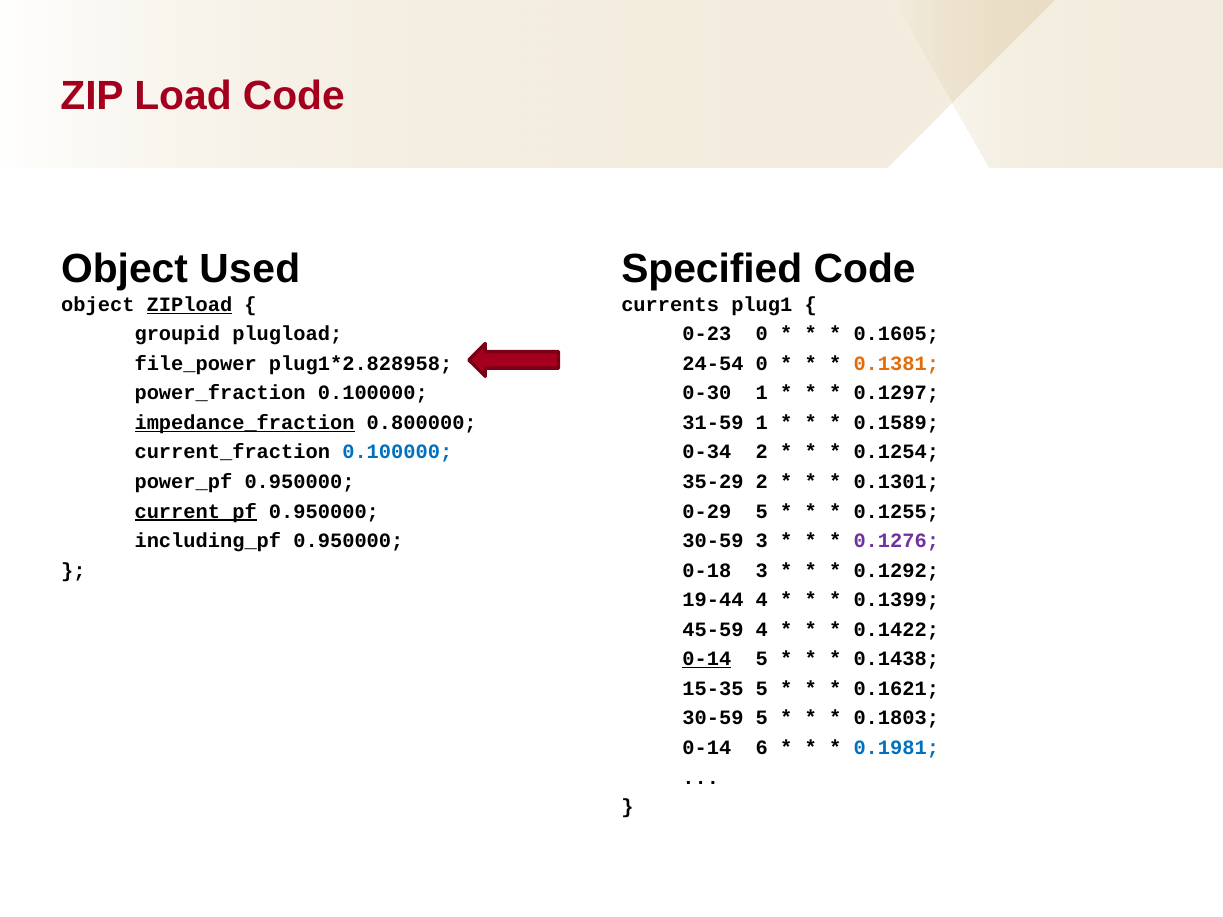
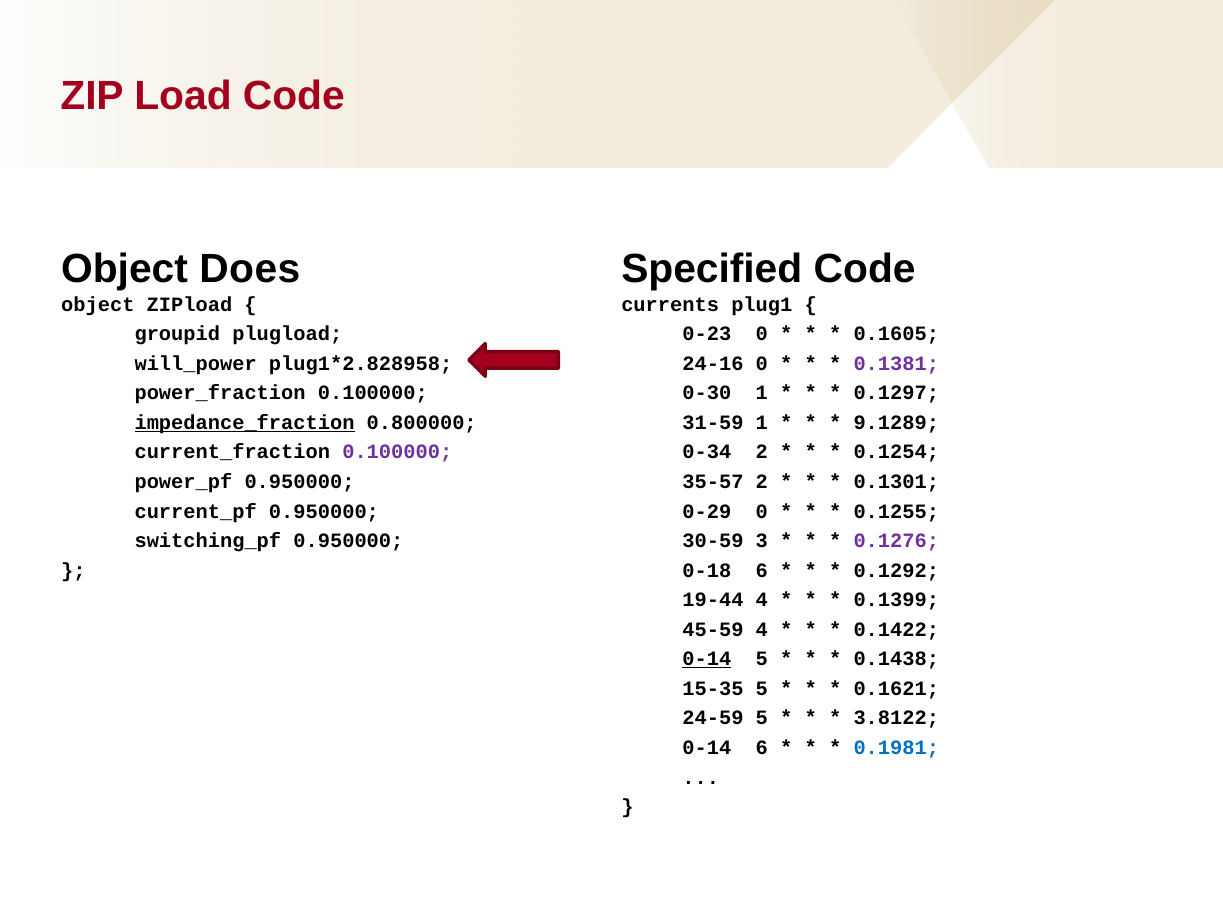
Used: Used -> Does (250, 269)
ZIPload underline: present -> none (189, 305)
file_power: file_power -> will_power (196, 364)
24-54: 24-54 -> 24-16 (713, 364)
0.1381 colour: orange -> purple (896, 364)
0.1589: 0.1589 -> 9.1289 (896, 423)
0.100000 colour: blue -> purple (397, 452)
35-29: 35-29 -> 35-57 (713, 482)
current_pf underline: present -> none (196, 511)
0-29 5: 5 -> 0 (762, 511)
including_pf: including_pf -> switching_pf (208, 541)
0-18 3: 3 -> 6 (762, 571)
30-59: 30-59 -> 24-59 (713, 718)
0.1803: 0.1803 -> 3.8122 (896, 718)
